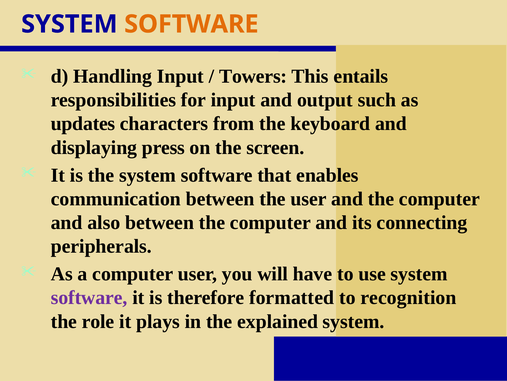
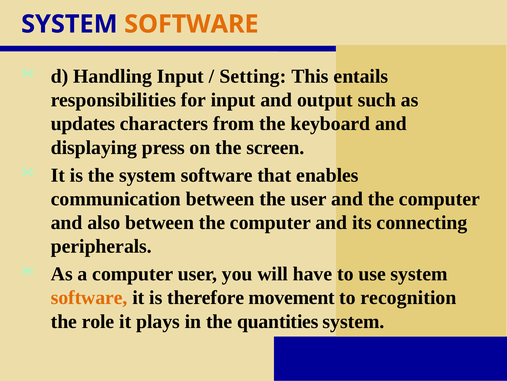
Towers: Towers -> Setting (253, 76)
software colour: purple -> orange (89, 297)
formatted: formatted -> movement (292, 297)
explained: explained -> quantities (278, 321)
